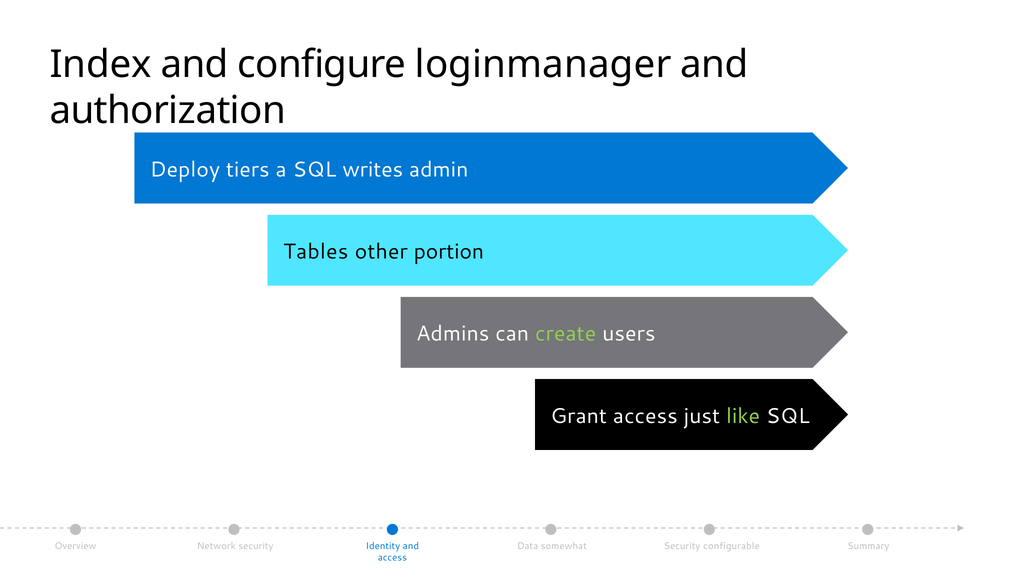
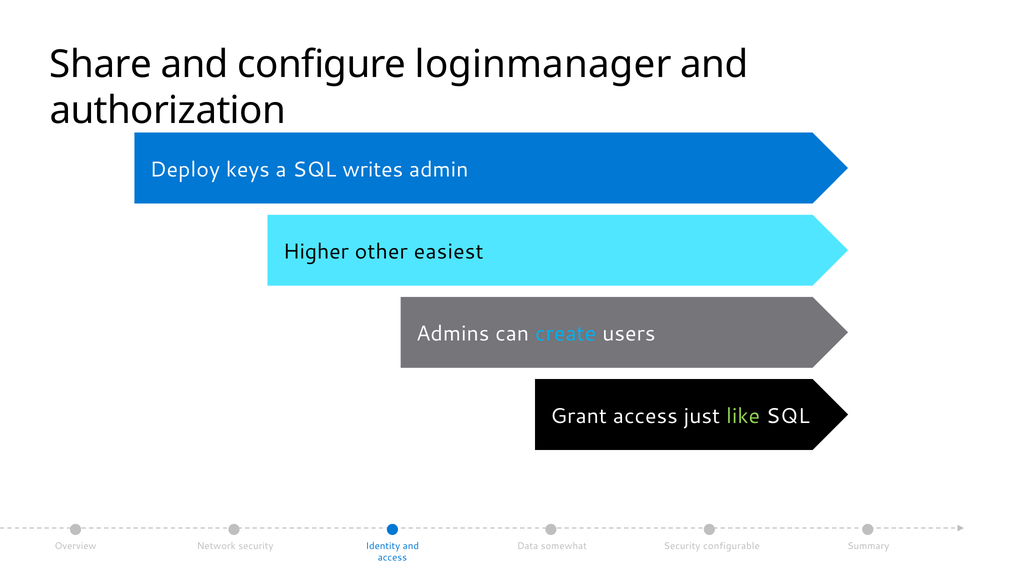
Index: Index -> Share (101, 64)
tiers: tiers -> keys (248, 169)
Tables: Tables -> Higher (316, 252)
portion: portion -> easiest (449, 252)
create colour: light green -> light blue (566, 334)
